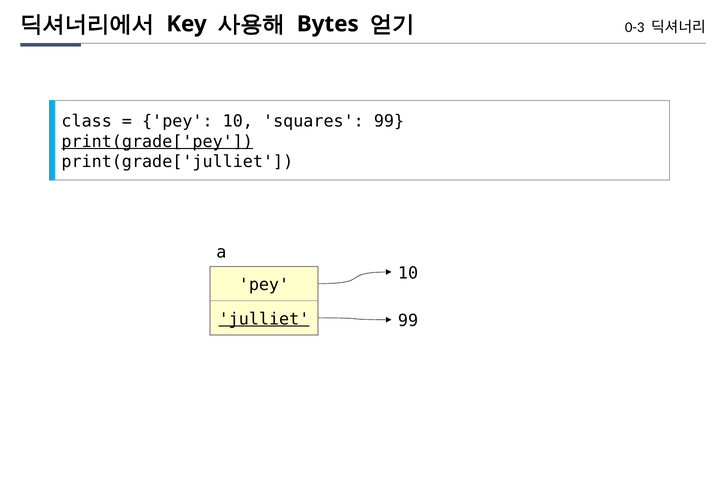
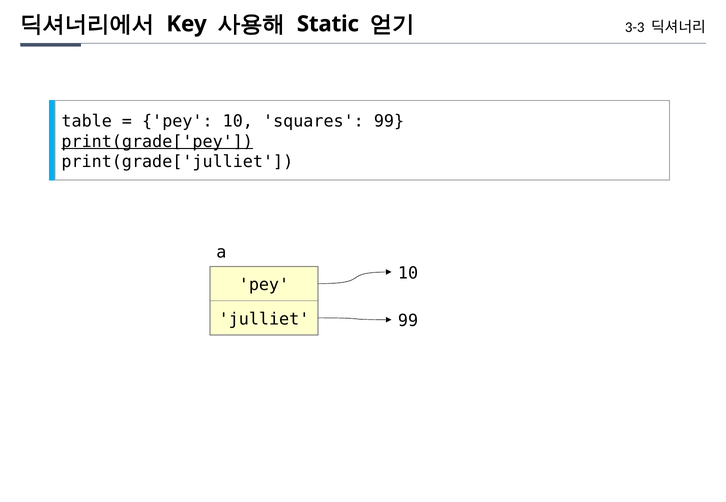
Bytes: Bytes -> Static (328, 24)
0-3: 0-3 -> 3-3 (635, 27)
class: class -> table (87, 122)
julliet underline: present -> none (264, 319)
